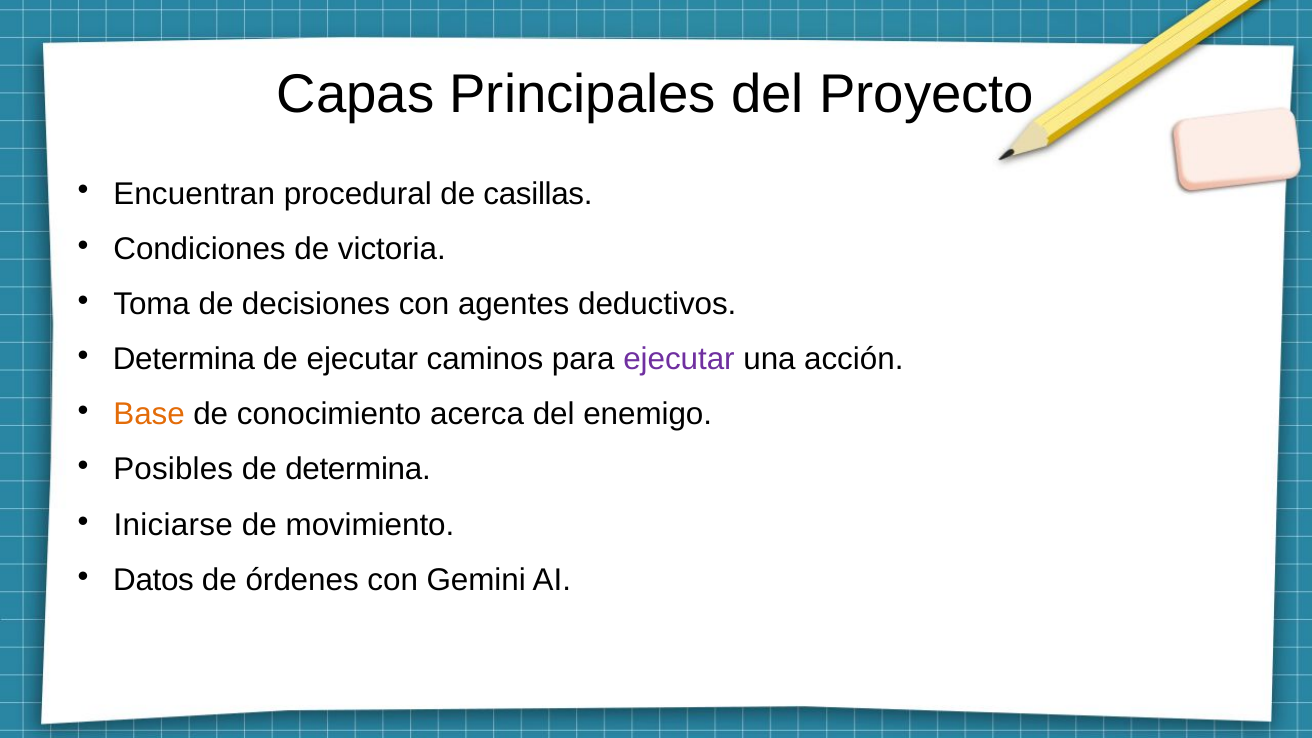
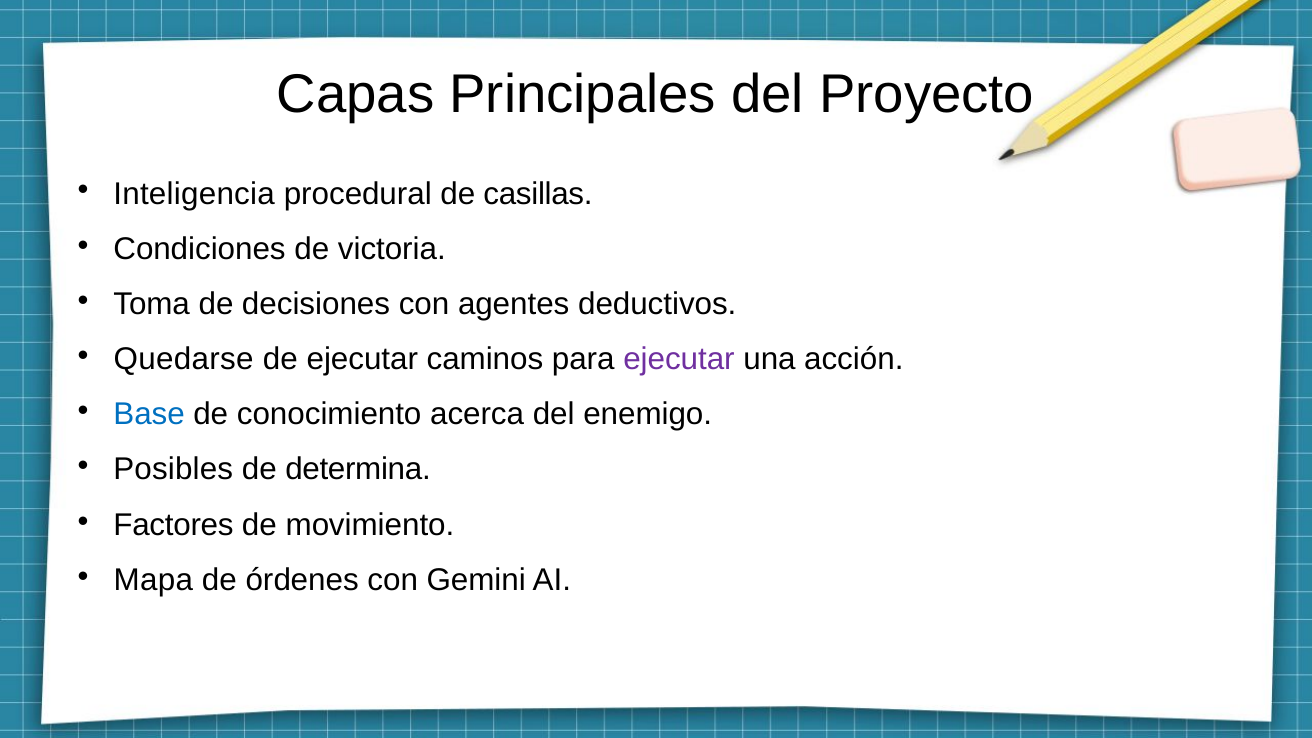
Encuentran: Encuentran -> Inteligencia (194, 194)
Determina: Determina -> Quedarse (184, 359)
Base colour: orange -> blue (149, 414)
Iniciarse: Iniciarse -> Factores (174, 525)
Datos: Datos -> Mapa (153, 580)
